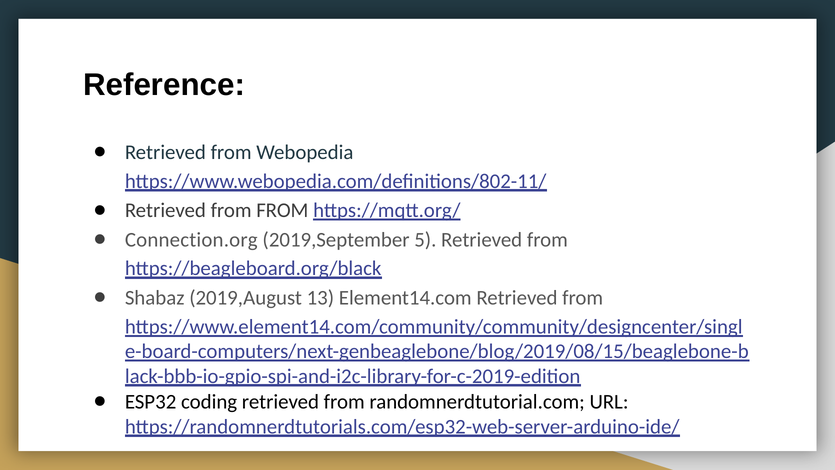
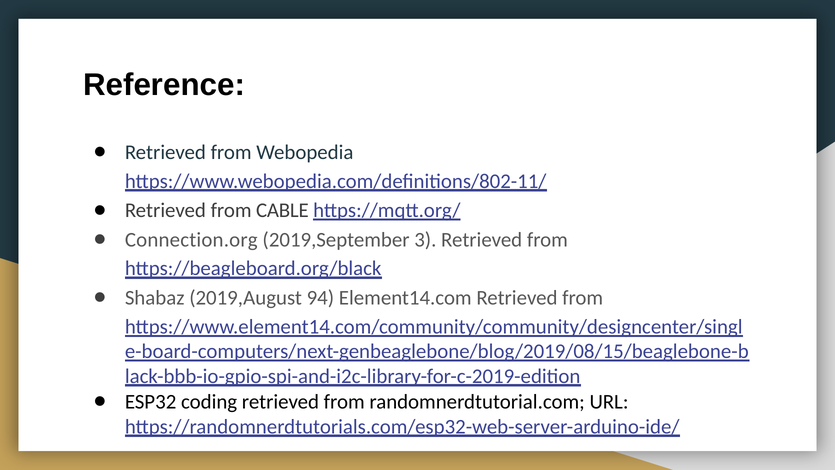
from FROM: FROM -> CABLE (282, 210)
5: 5 -> 3 (425, 240)
13: 13 -> 94 (320, 298)
